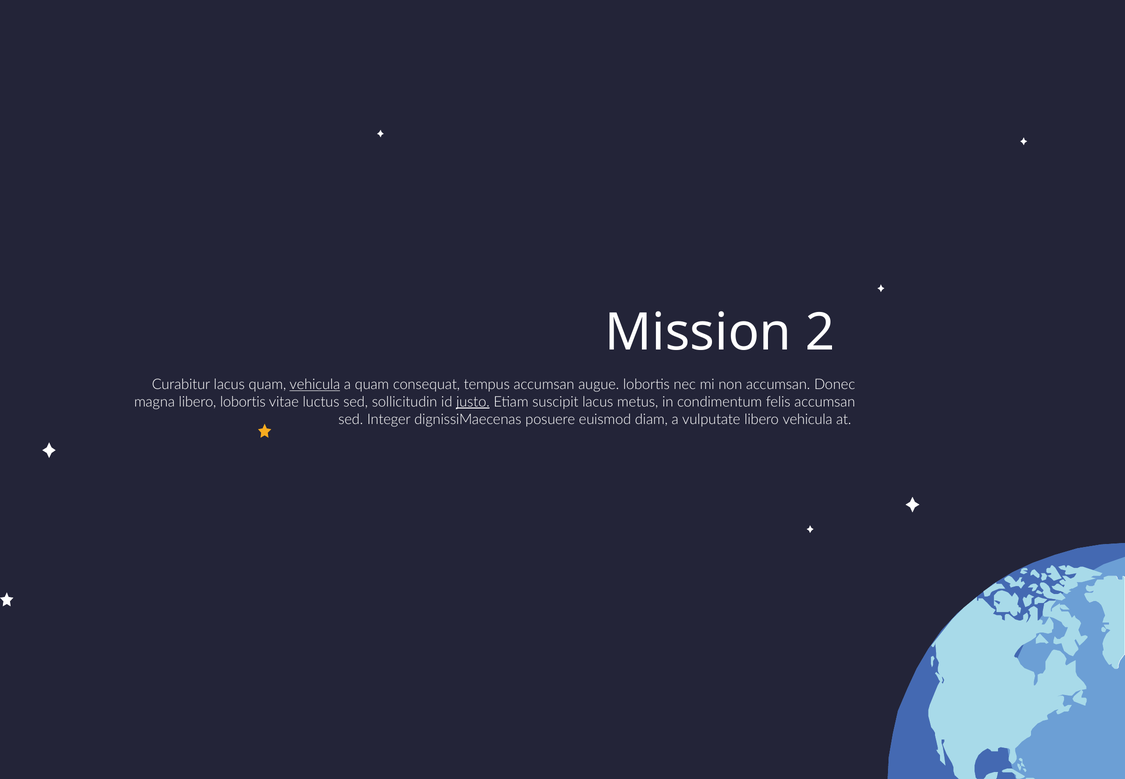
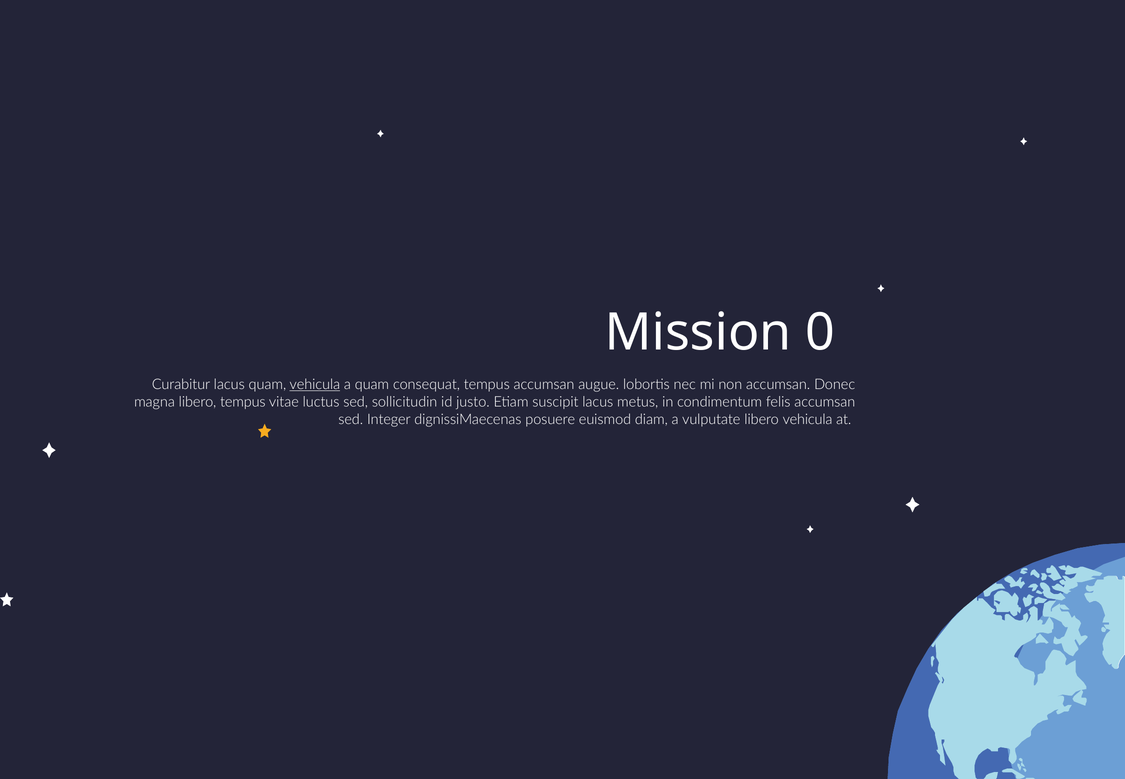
2: 2 -> 0 (820, 333)
libero lobortis: lobortis -> tempus (243, 402)
justo underline: present -> none (473, 402)
